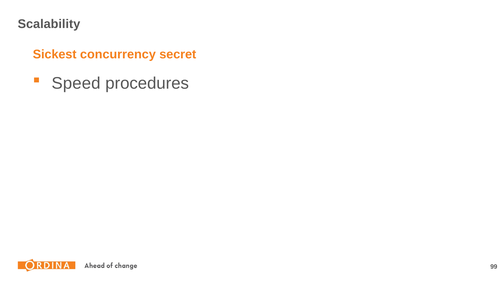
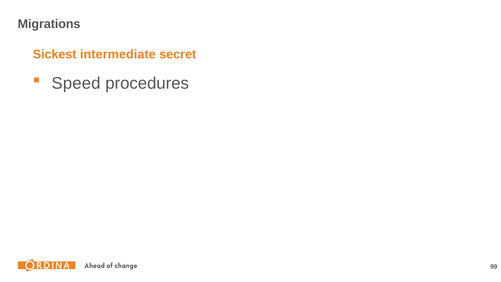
Scalability: Scalability -> Migrations (49, 24)
concurrency: concurrency -> intermediate (118, 54)
